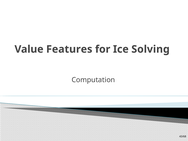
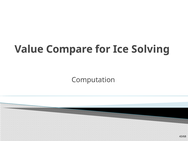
Features: Features -> Compare (69, 49)
